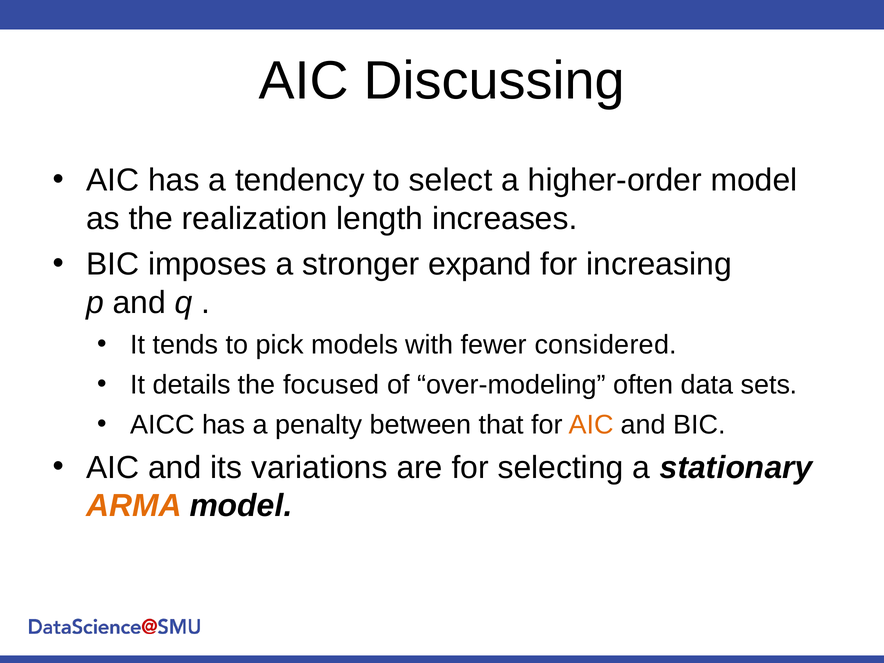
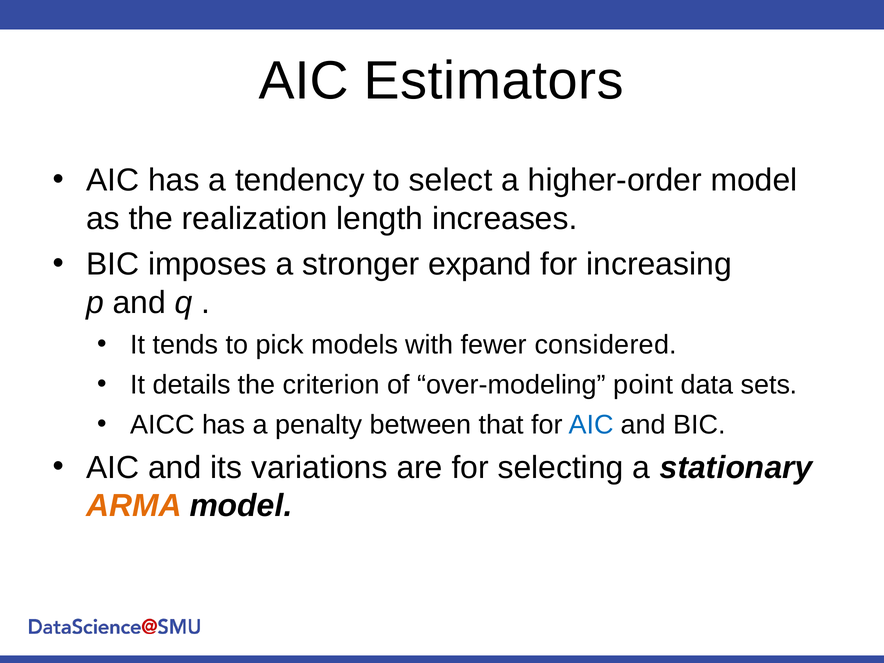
Discussing: Discussing -> Estimators (494, 81)
focused: focused -> criterion (331, 385)
often: often -> point (643, 385)
AIC colour: orange -> blue (591, 425)
